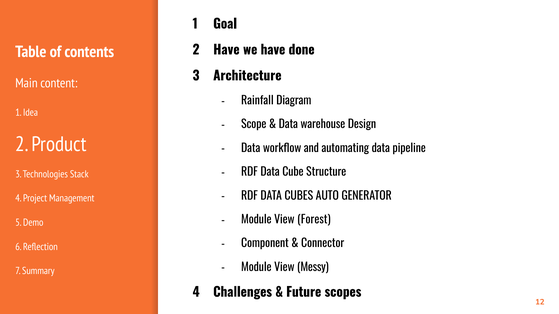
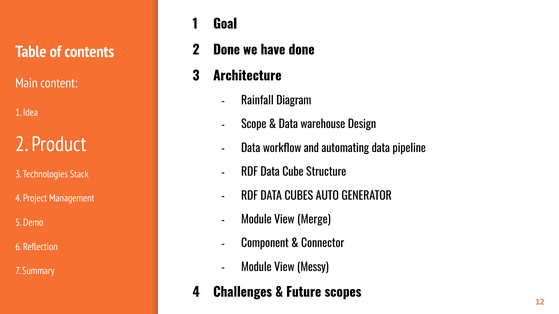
2 Have: Have -> Done (227, 50)
Forest: Forest -> Merge (314, 220)
